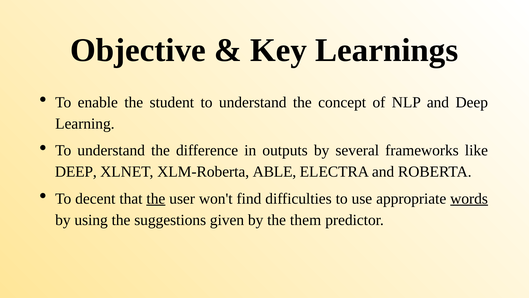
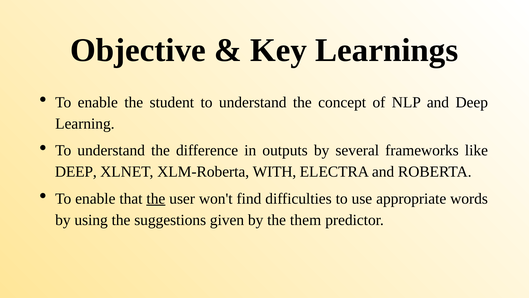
ABLE: ABLE -> WITH (274, 172)
decent: decent -> enable (95, 198)
words underline: present -> none (469, 198)
